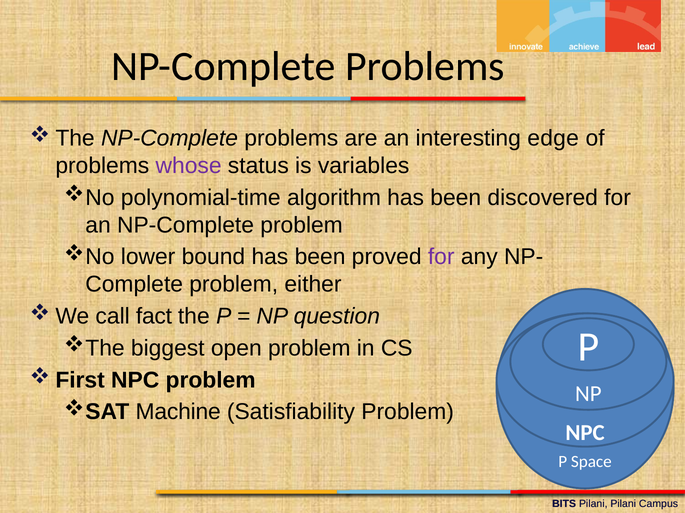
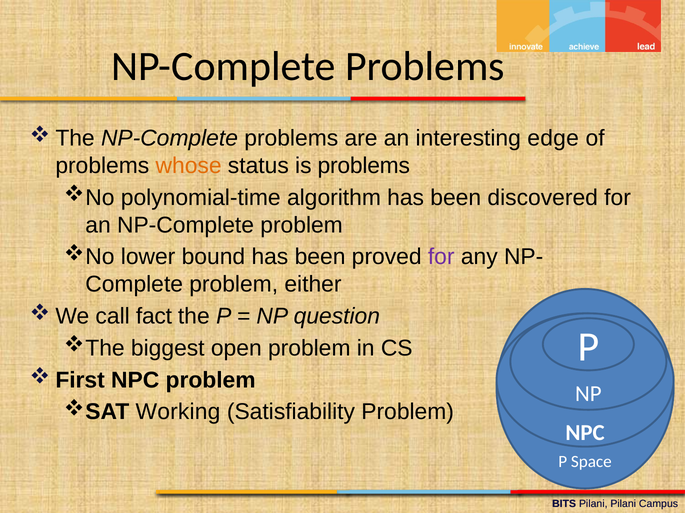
whose colour: purple -> orange (189, 166)
is variables: variables -> problems (364, 166)
Machine: Machine -> Working (178, 413)
